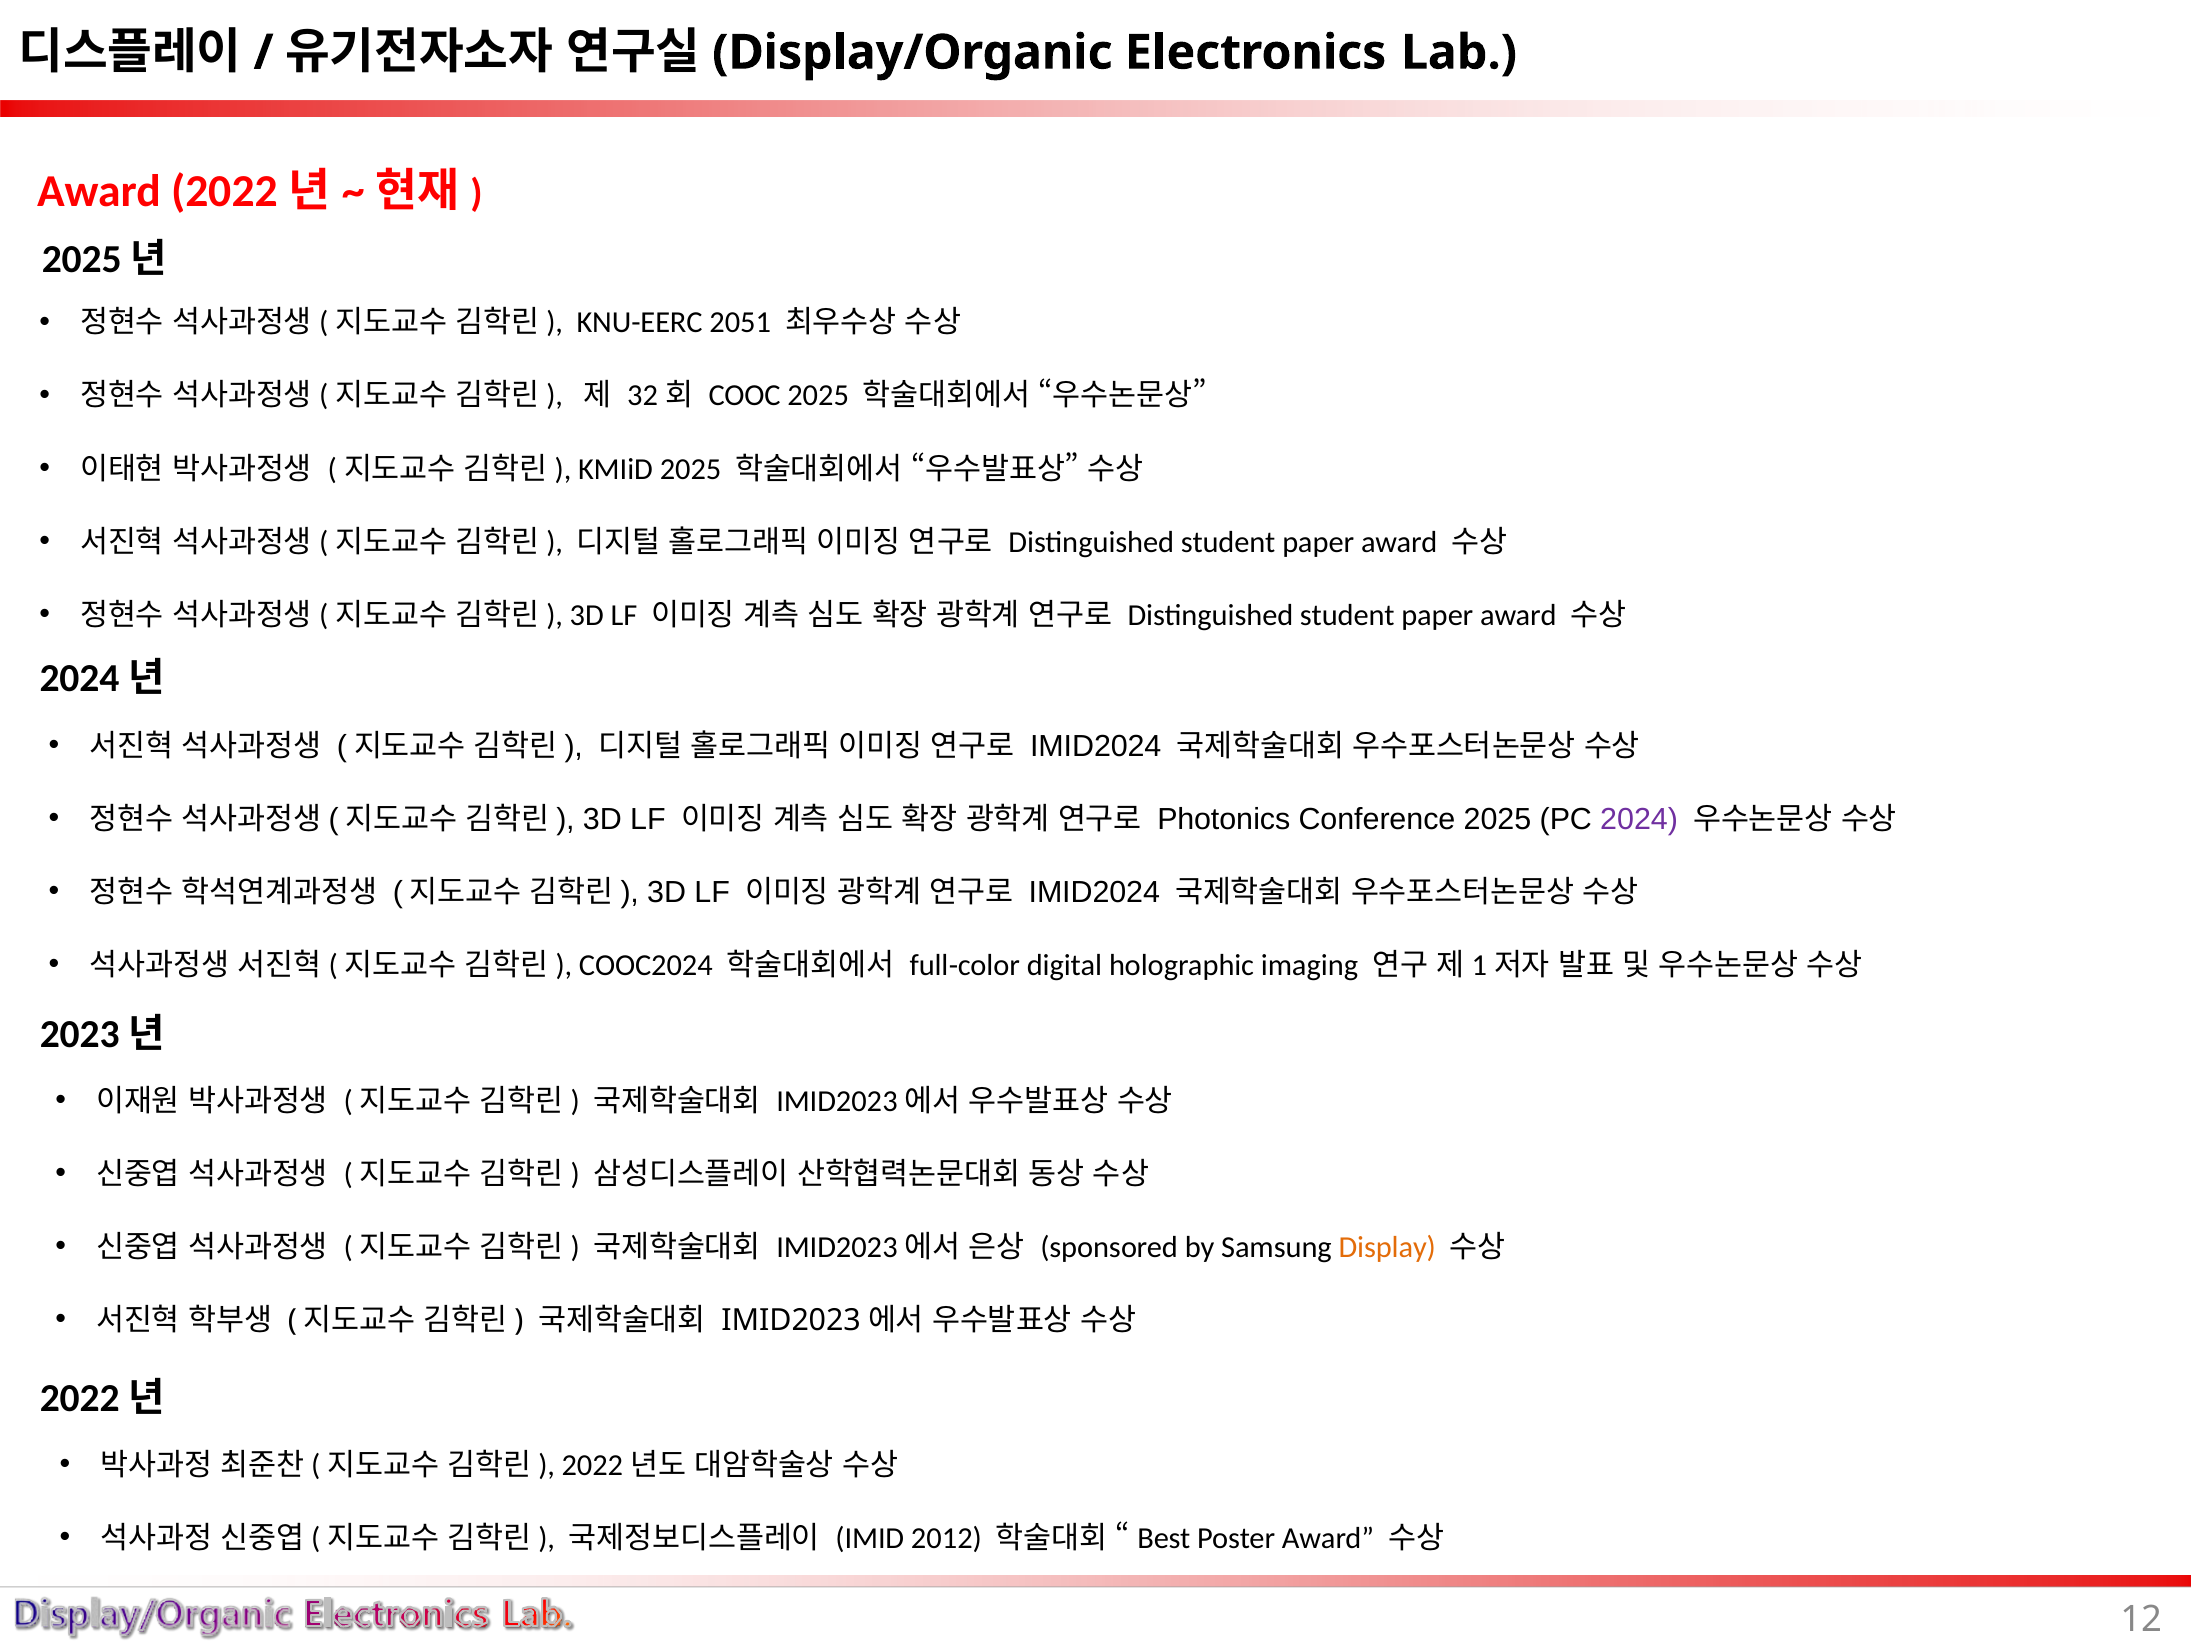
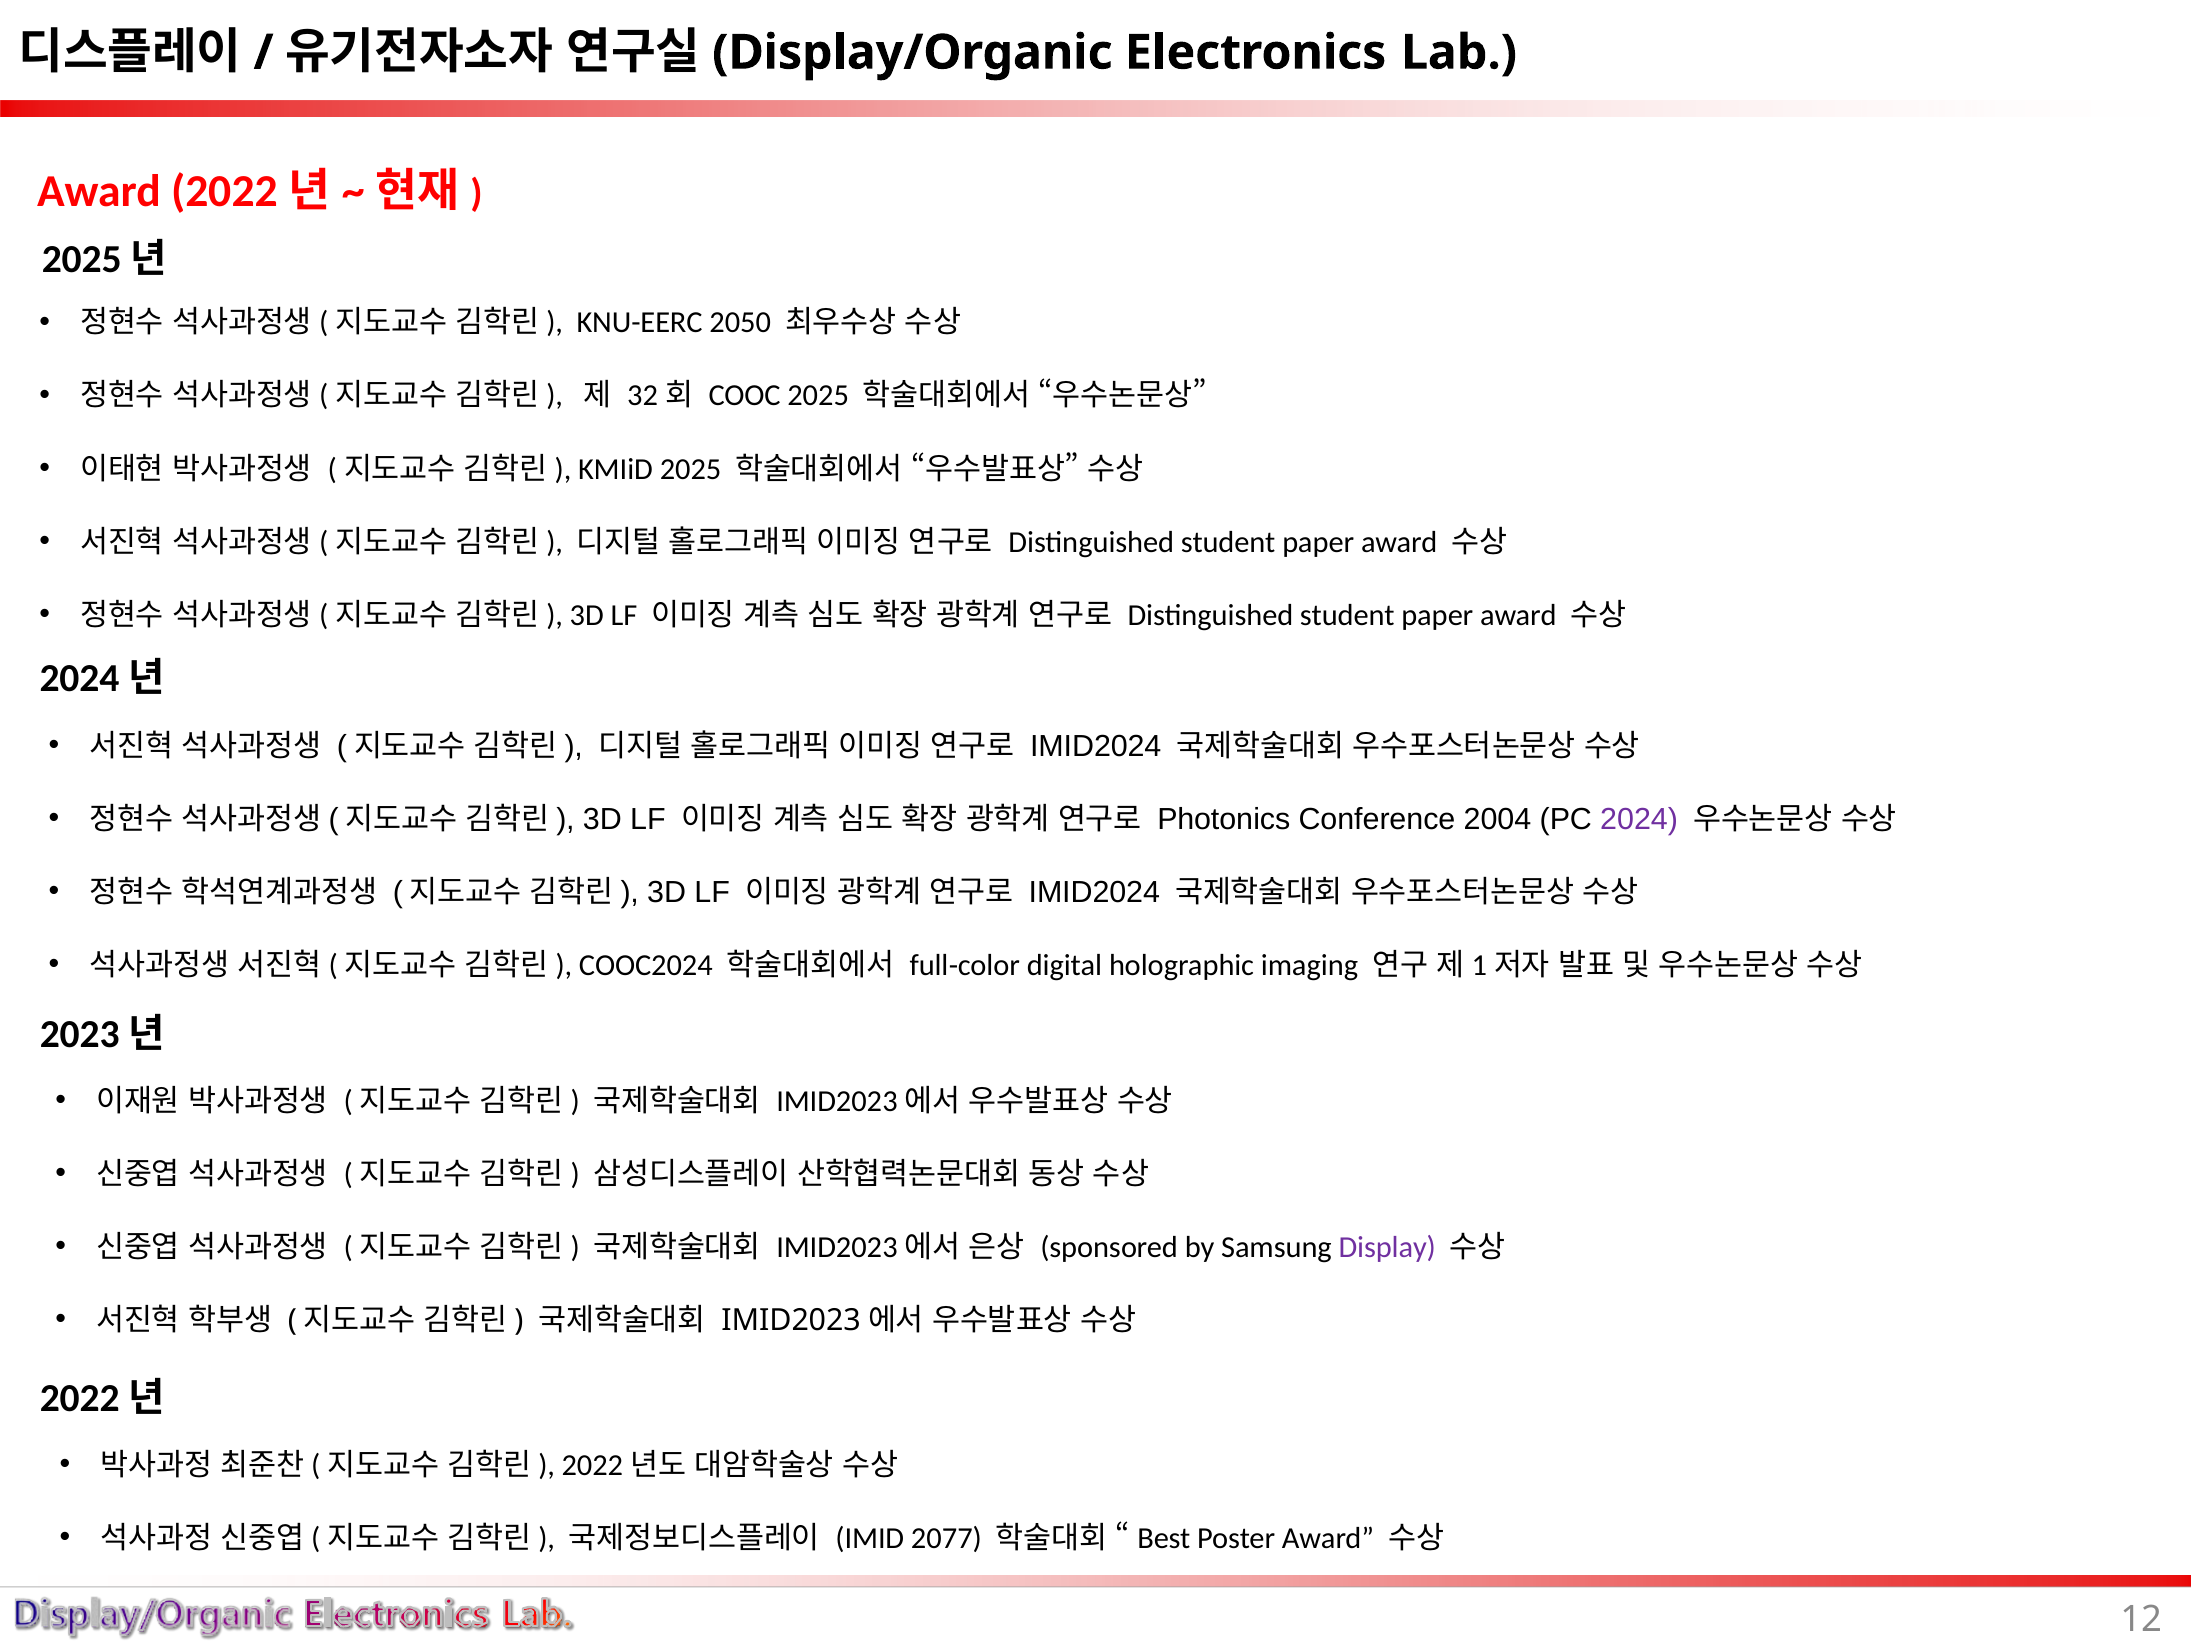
2051: 2051 -> 2050 (740, 323)
Conference 2025: 2025 -> 2004 (1498, 819)
Display colour: orange -> purple (1387, 1248)
2012: 2012 -> 2077 (946, 1539)
